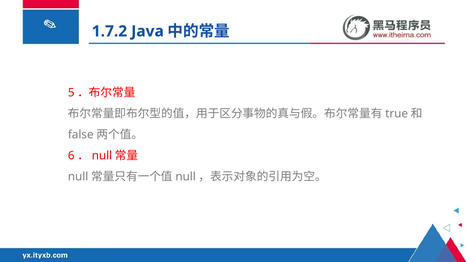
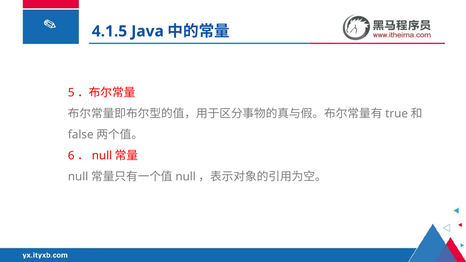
1.7.2: 1.7.2 -> 4.1.5 (109, 31)
